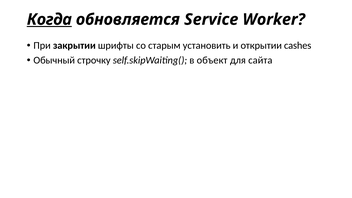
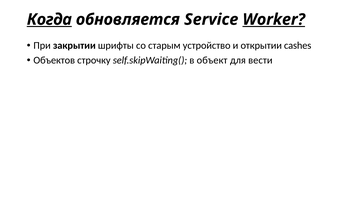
Worker underline: none -> present (274, 19)
установить: установить -> устройство (207, 46)
Обычный: Обычный -> Объектов (54, 60)
сайта: сайта -> вести (260, 60)
